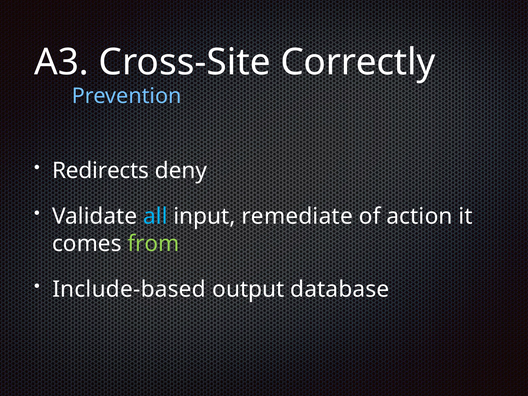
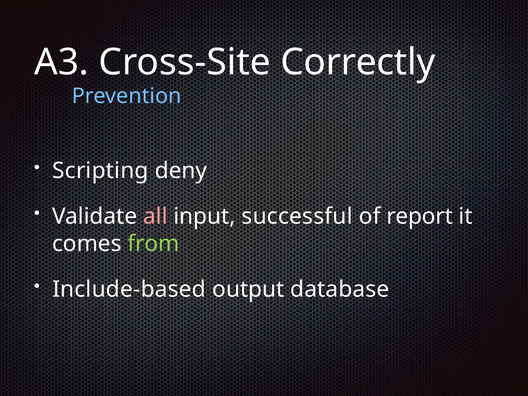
Redirects: Redirects -> Scripting (100, 171)
all colour: light blue -> pink (155, 216)
remediate: remediate -> successful (297, 216)
action: action -> report (420, 216)
